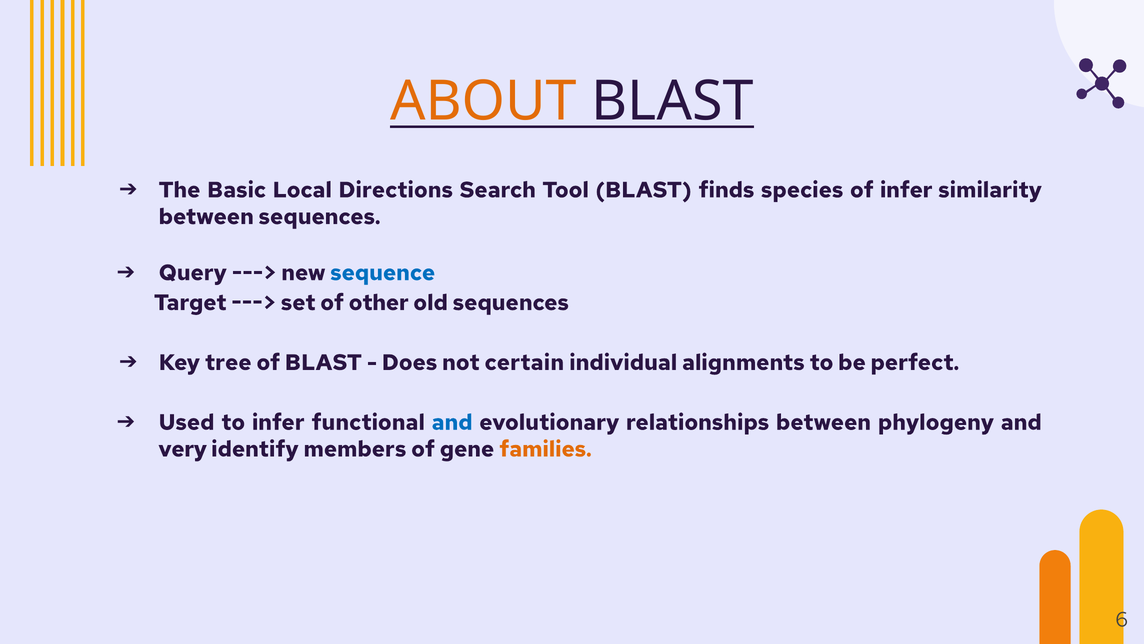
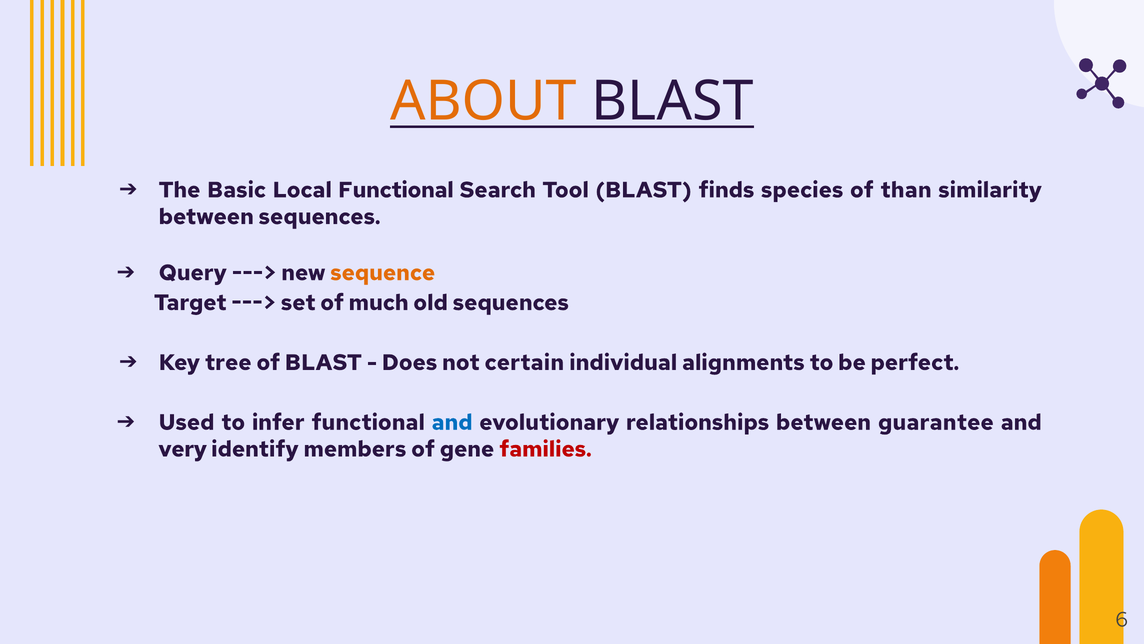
Local Directions: Directions -> Functional (396, 190)
of infer: infer -> than (906, 190)
sequence colour: blue -> orange (383, 273)
other: other -> much (379, 302)
phylogeny: phylogeny -> guarantee (936, 422)
families colour: orange -> red (545, 449)
